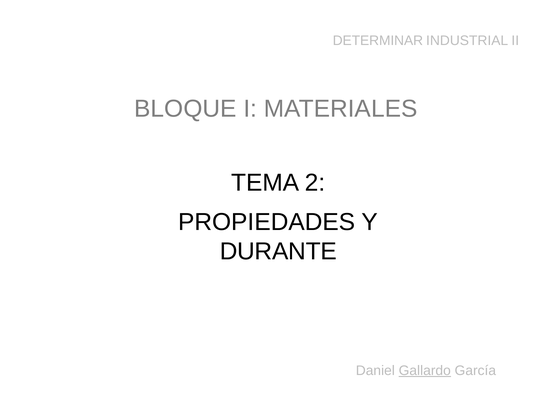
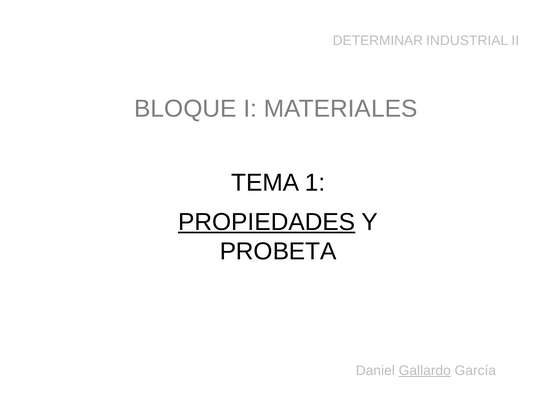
2: 2 -> 1 (315, 183)
PROPIEDADES underline: none -> present (267, 222)
DURANTE: DURANTE -> PROBETA (278, 251)
